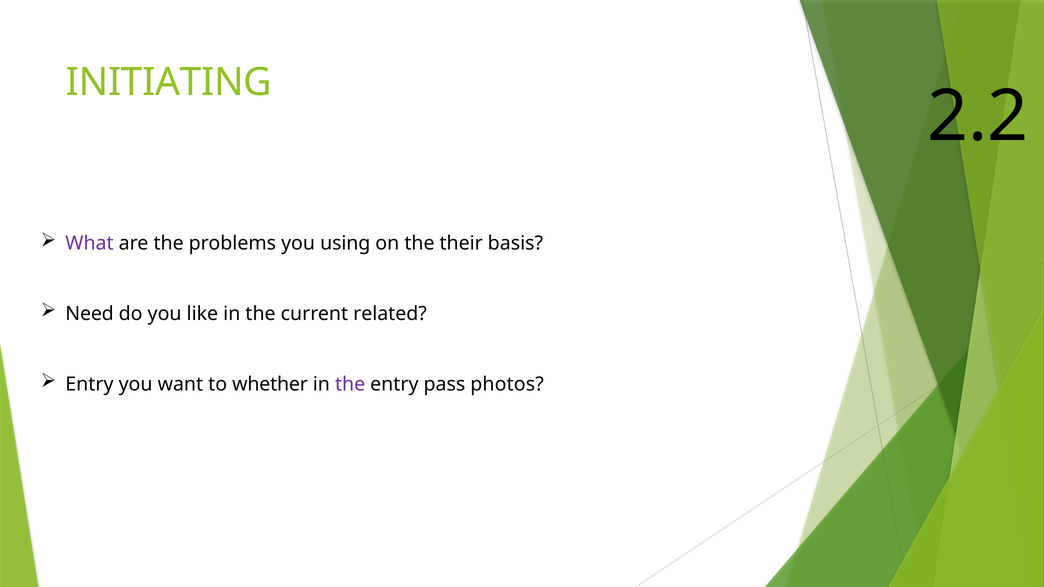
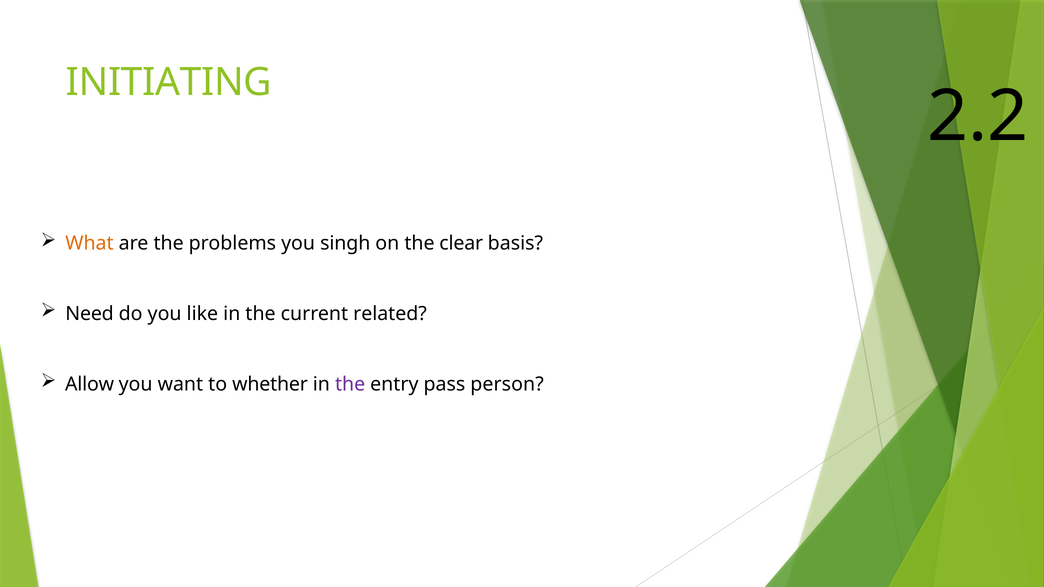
What colour: purple -> orange (89, 243)
using: using -> singh (345, 243)
their: their -> clear (461, 243)
Entry: Entry -> Allow (90, 384)
photos: photos -> person (507, 384)
